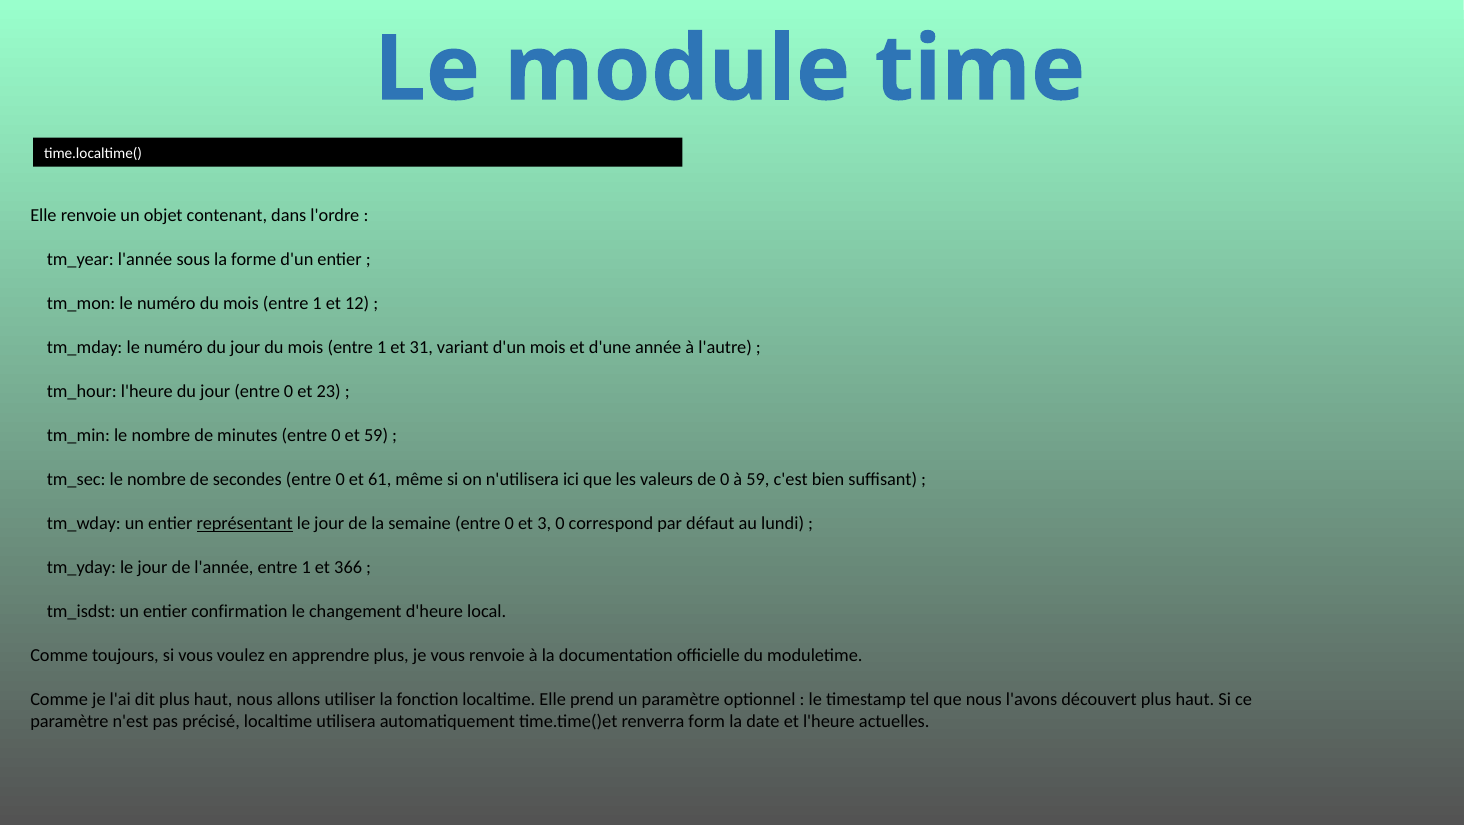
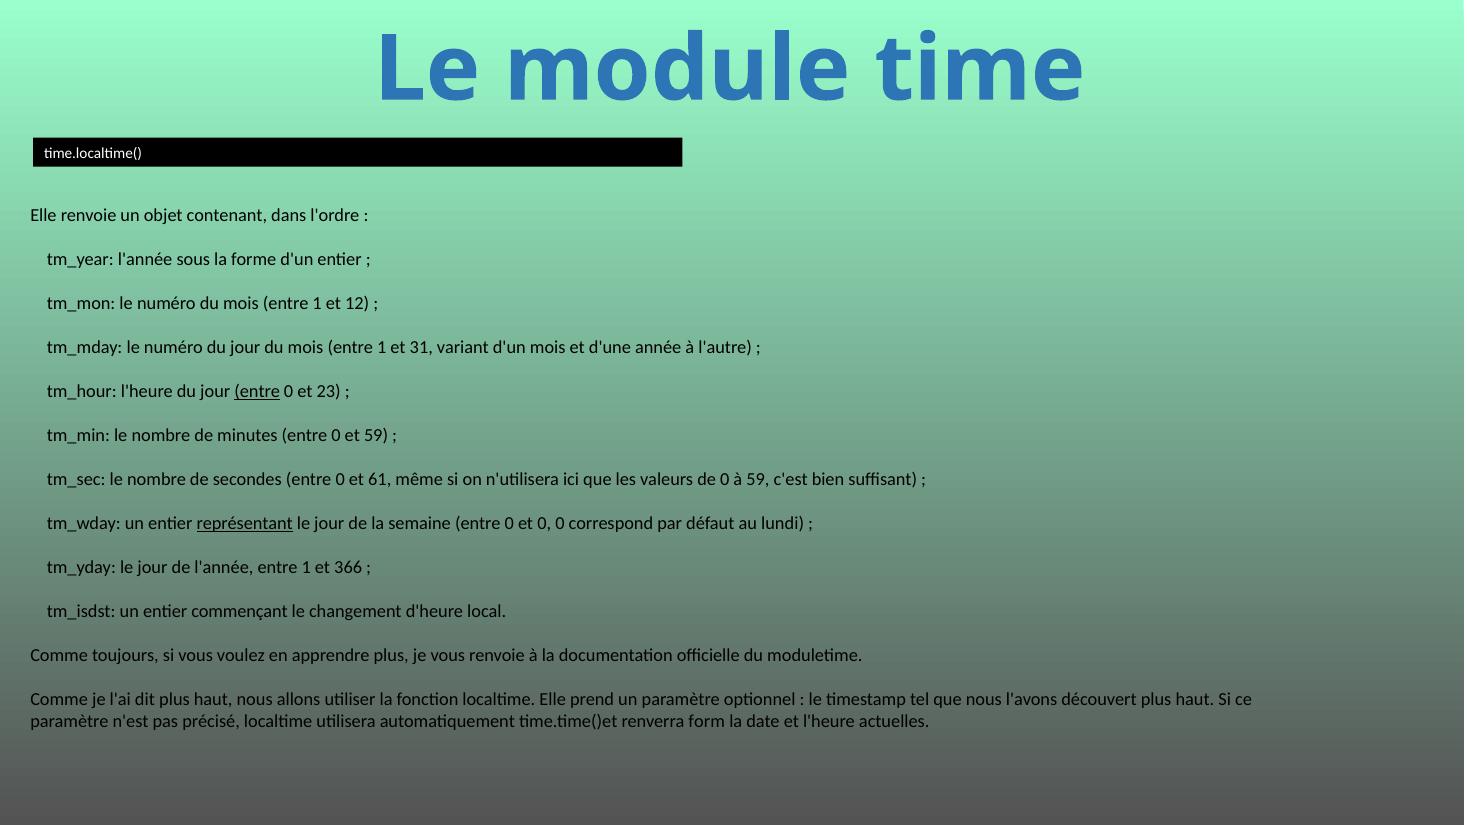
entre underline: none -> present (257, 391)
et 3: 3 -> 0 (544, 523)
confirmation: confirmation -> commençant (240, 612)
